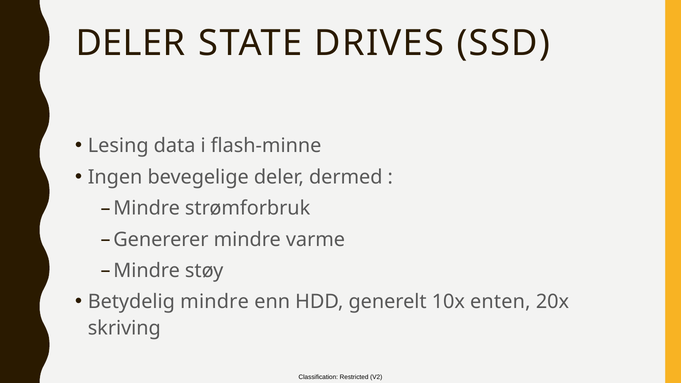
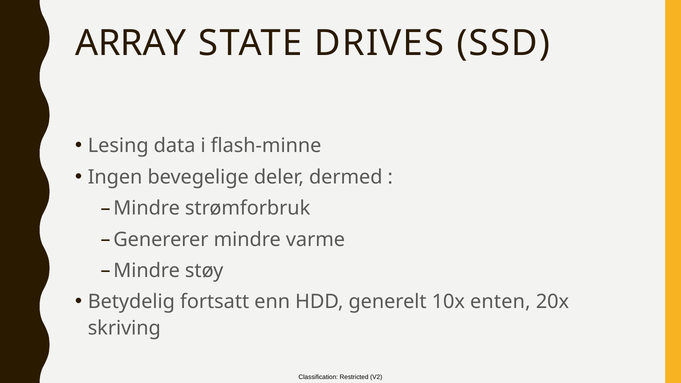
DELER: DELER -> ARRAY (131, 43)
Betydelig mindre: mindre -> fortsatt (215, 302)
